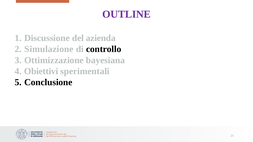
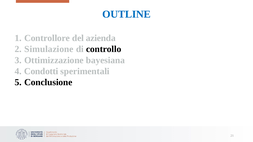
OUTLINE colour: purple -> blue (127, 14)
Discussione: Discussione -> Controllore (47, 38)
Obiettivi: Obiettivi -> Condotti (41, 71)
